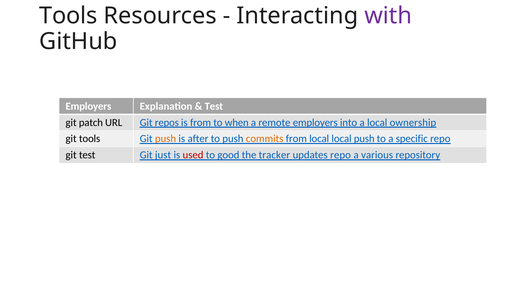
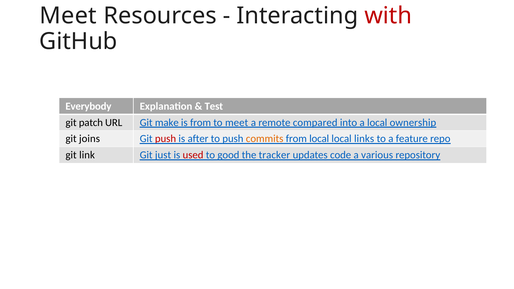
Tools: Tools -> Meet (68, 16)
with colour: purple -> red (388, 16)
Employers: Employers -> Everybody (88, 106)
repos: repos -> make (167, 123)
to when: when -> meet (237, 123)
remote employers: employers -> compared (315, 123)
git tools: tools -> joins (90, 139)
push colour: orange -> red (166, 139)
local push: push -> links (364, 139)
specific: specific -> feature (412, 139)
git test: test -> link (87, 155)
updates repo: repo -> code (341, 155)
